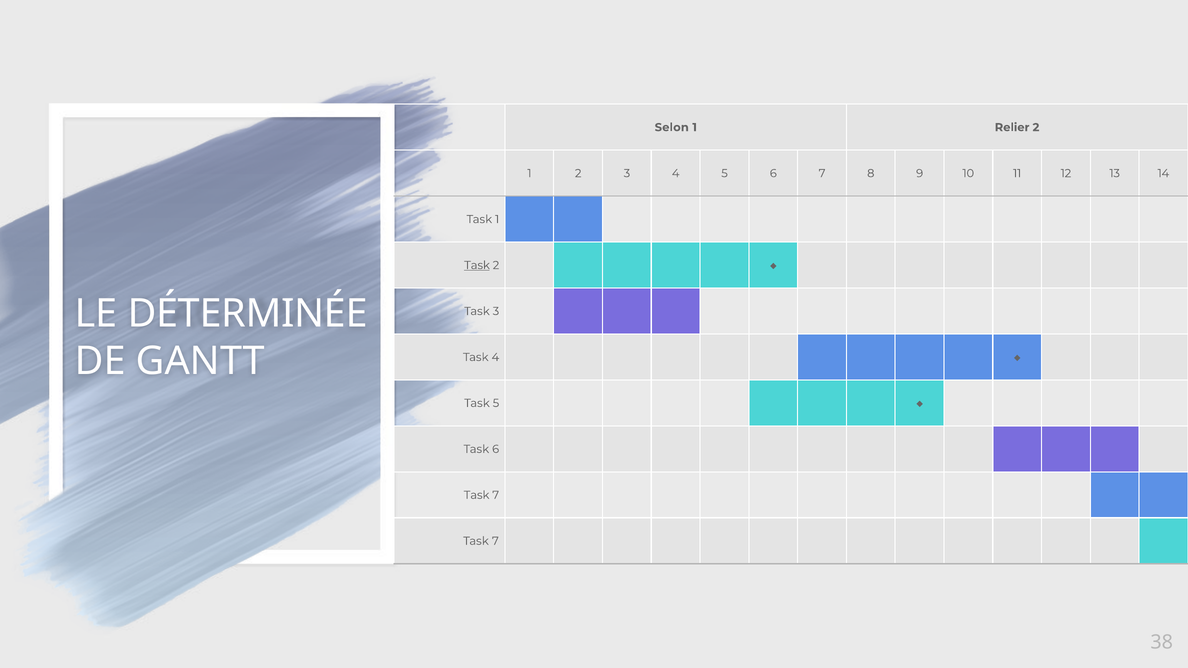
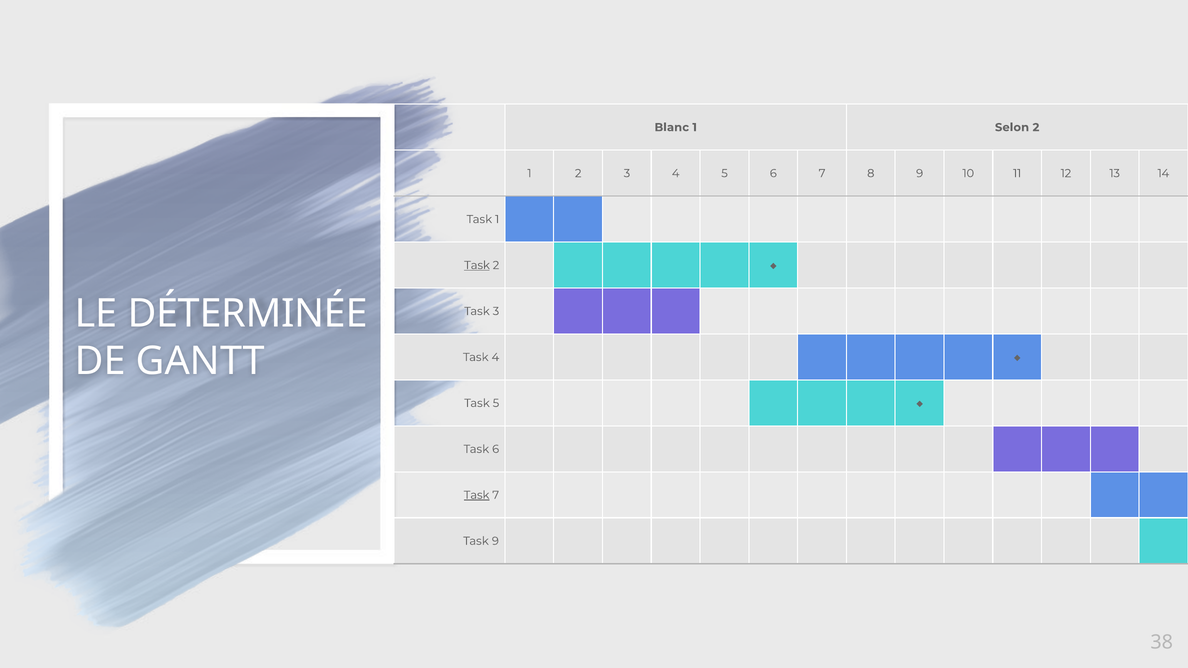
Selon: Selon -> Blanc (672, 127)
Relier: Relier -> Selon (1012, 127)
Task underline: none -> present (477, 495)
7: 7 -> 9 (495, 541)
